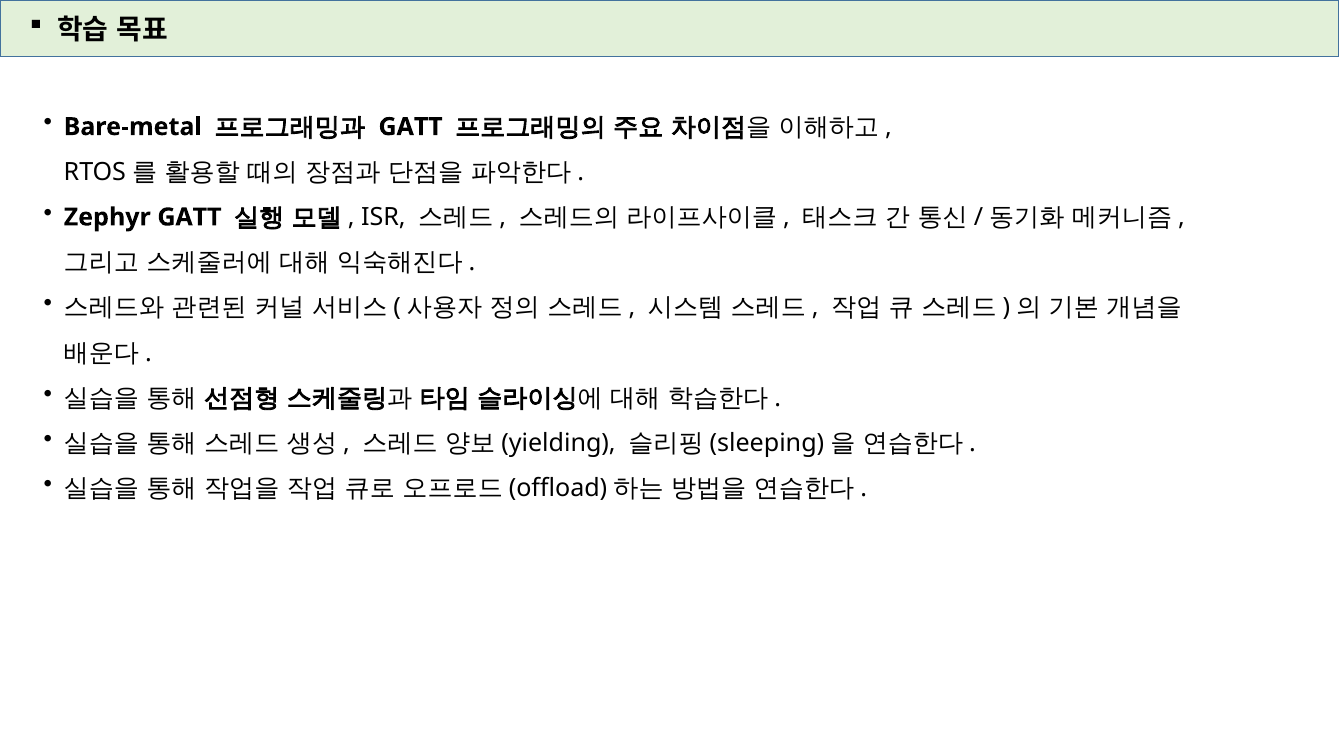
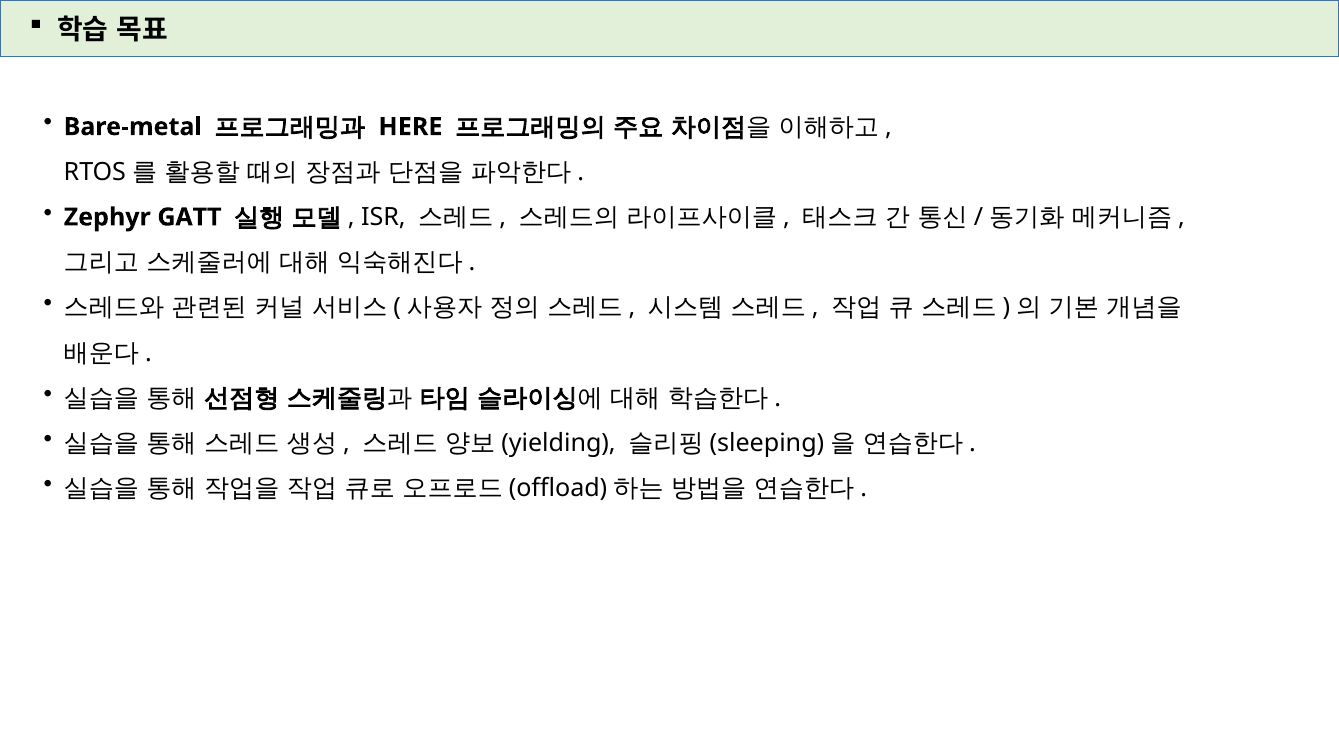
GATT: GATT -> HERE (410, 127)
